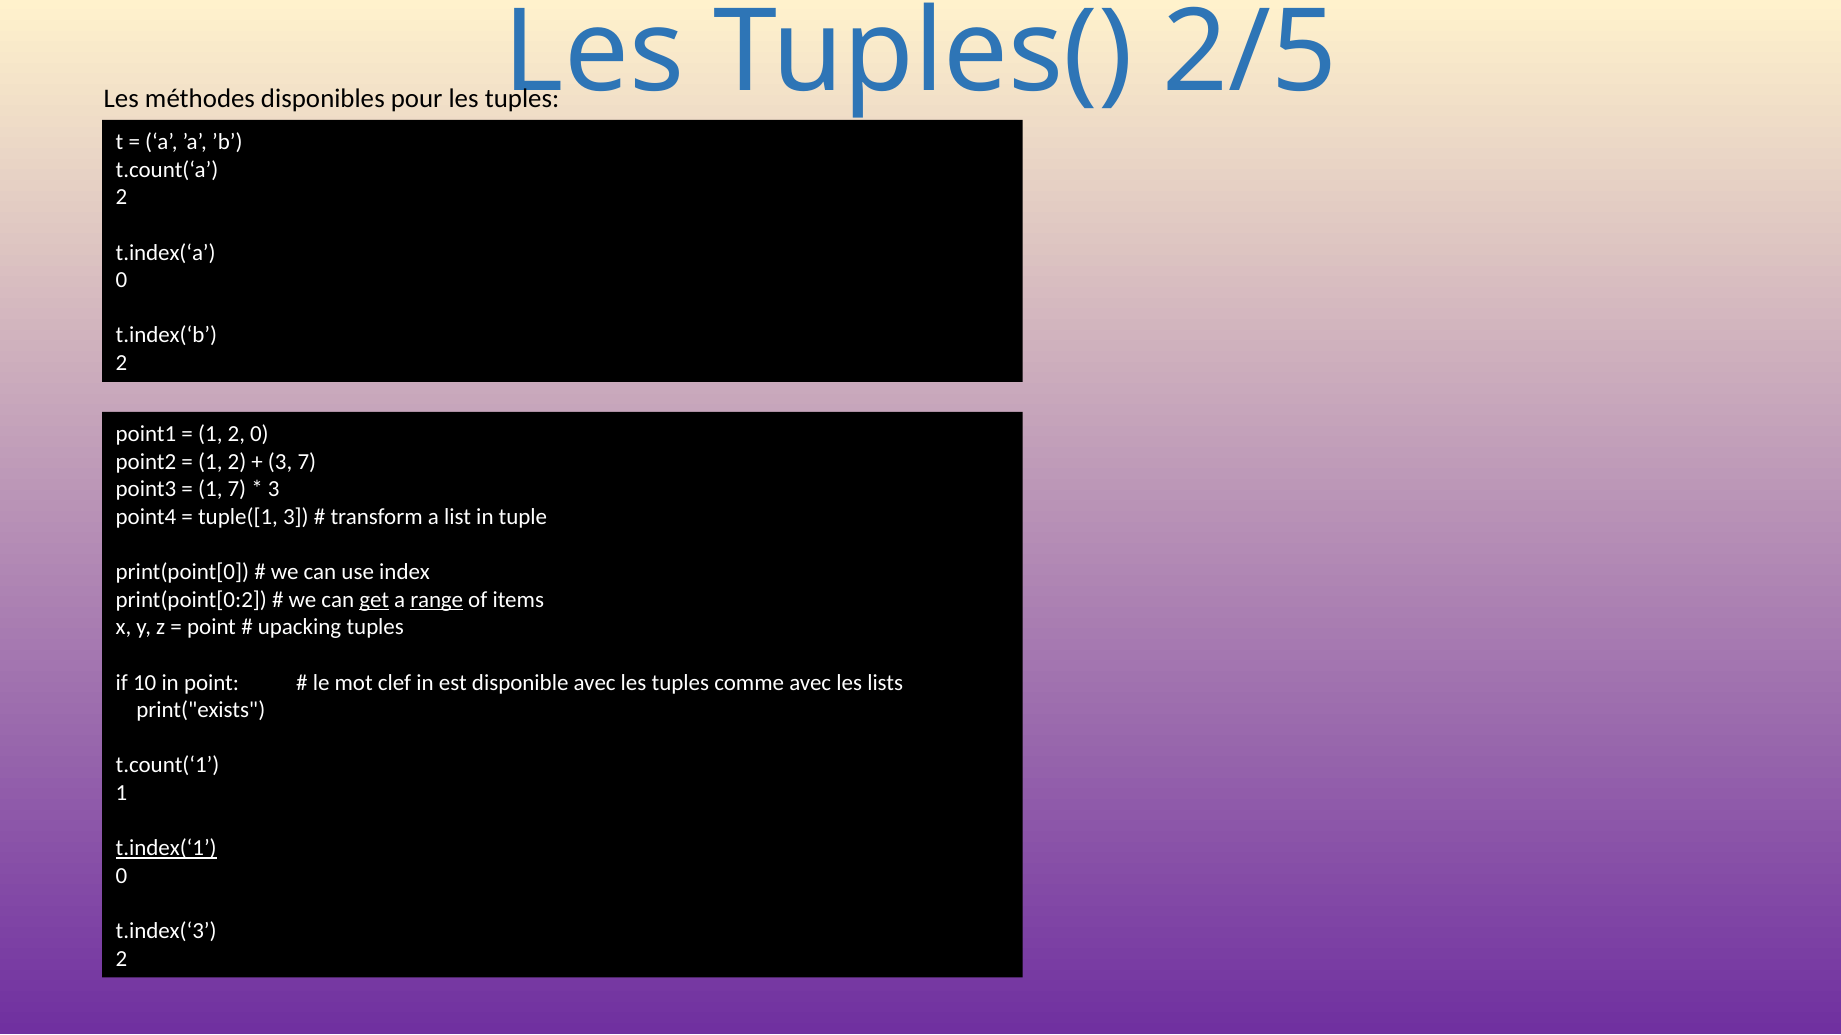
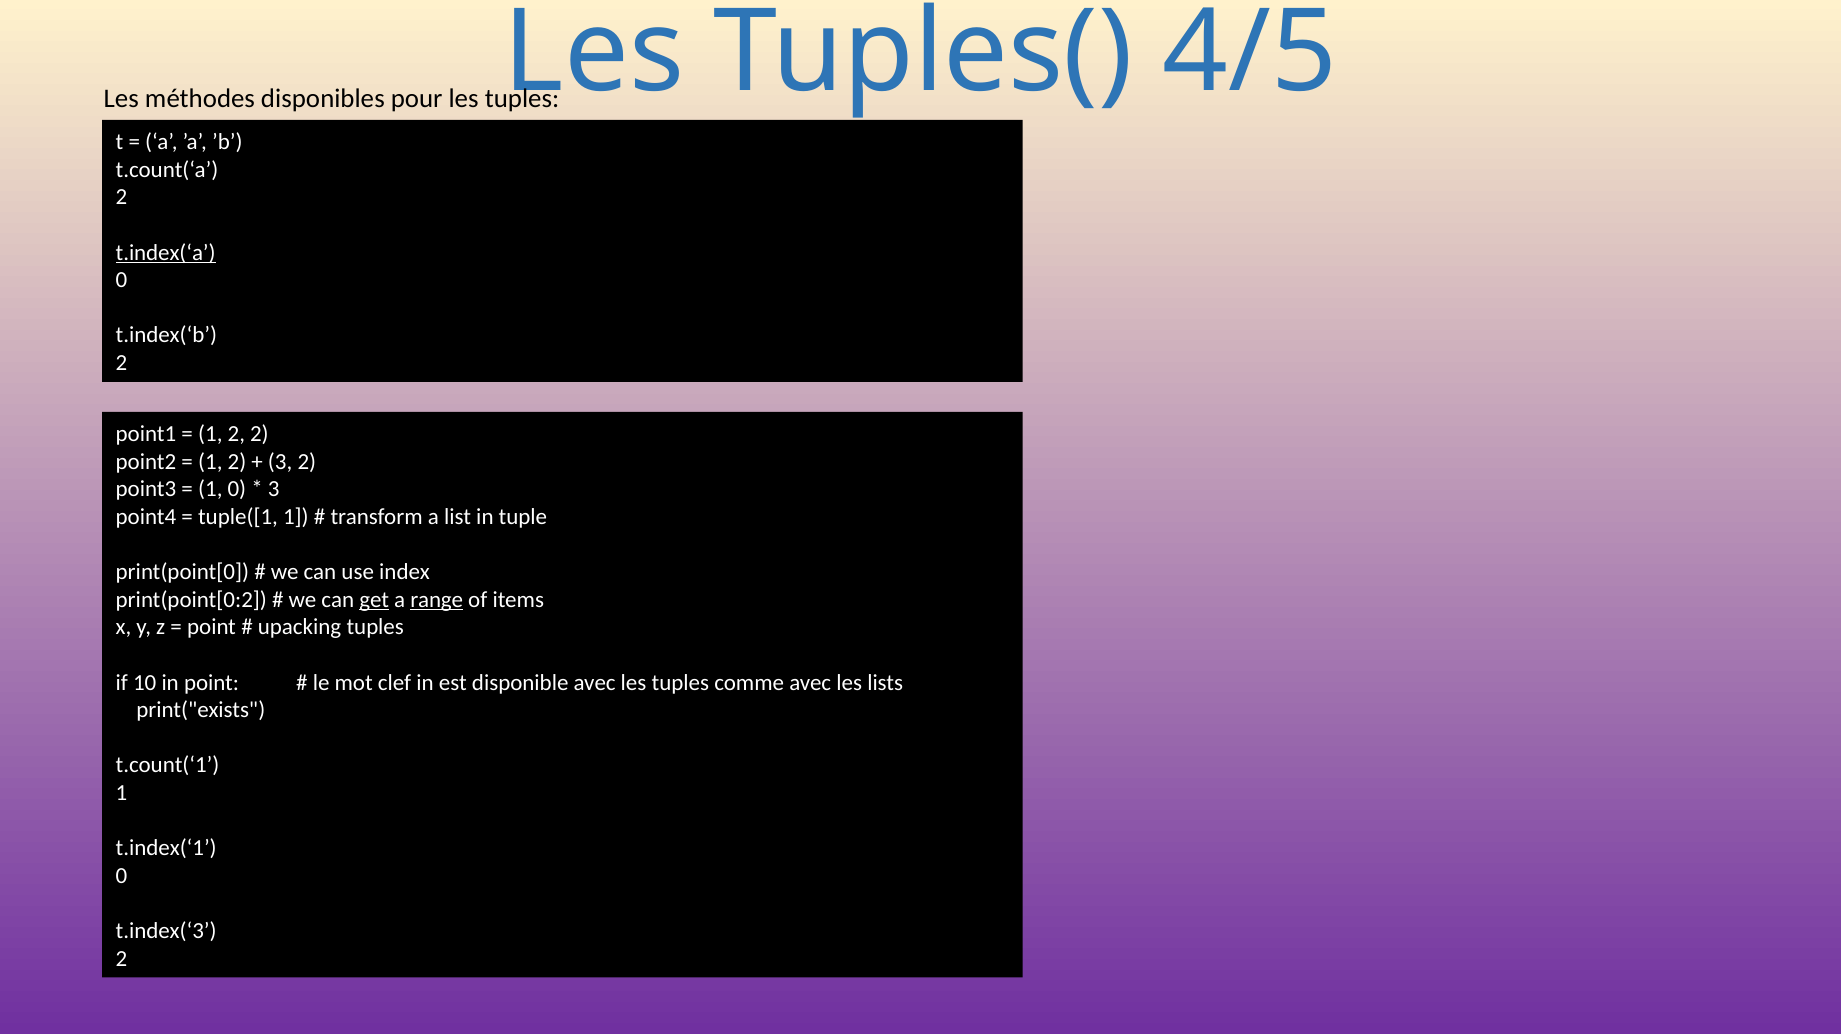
2/5: 2/5 -> 4/5 (1250, 53)
t.index(‘a underline: none -> present (166, 253)
2 0: 0 -> 2 (259, 434)
3 7: 7 -> 2 (307, 462)
1 7: 7 -> 0 (237, 490)
tuple([1 3: 3 -> 1 (296, 517)
t.index(‘1 underline: present -> none (166, 849)
